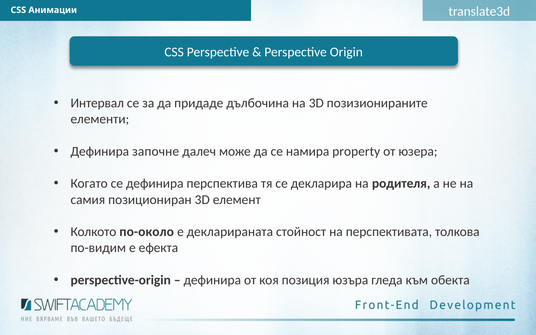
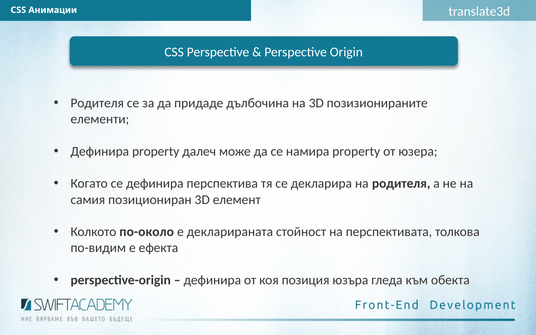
Интервал: Интервал -> Родителя (97, 103)
Дефинира започне: започне -> property (156, 151)
